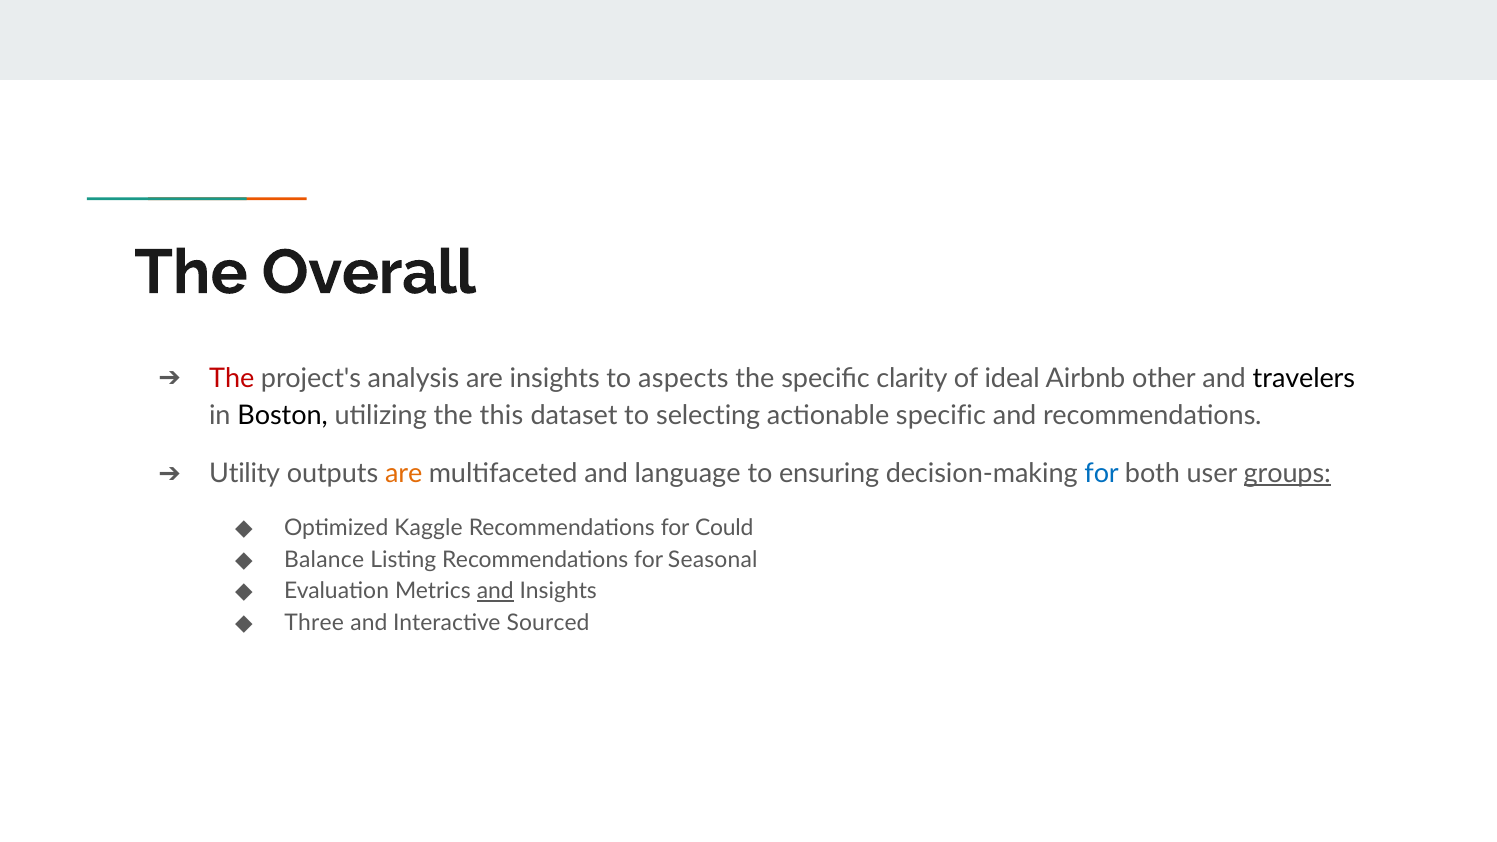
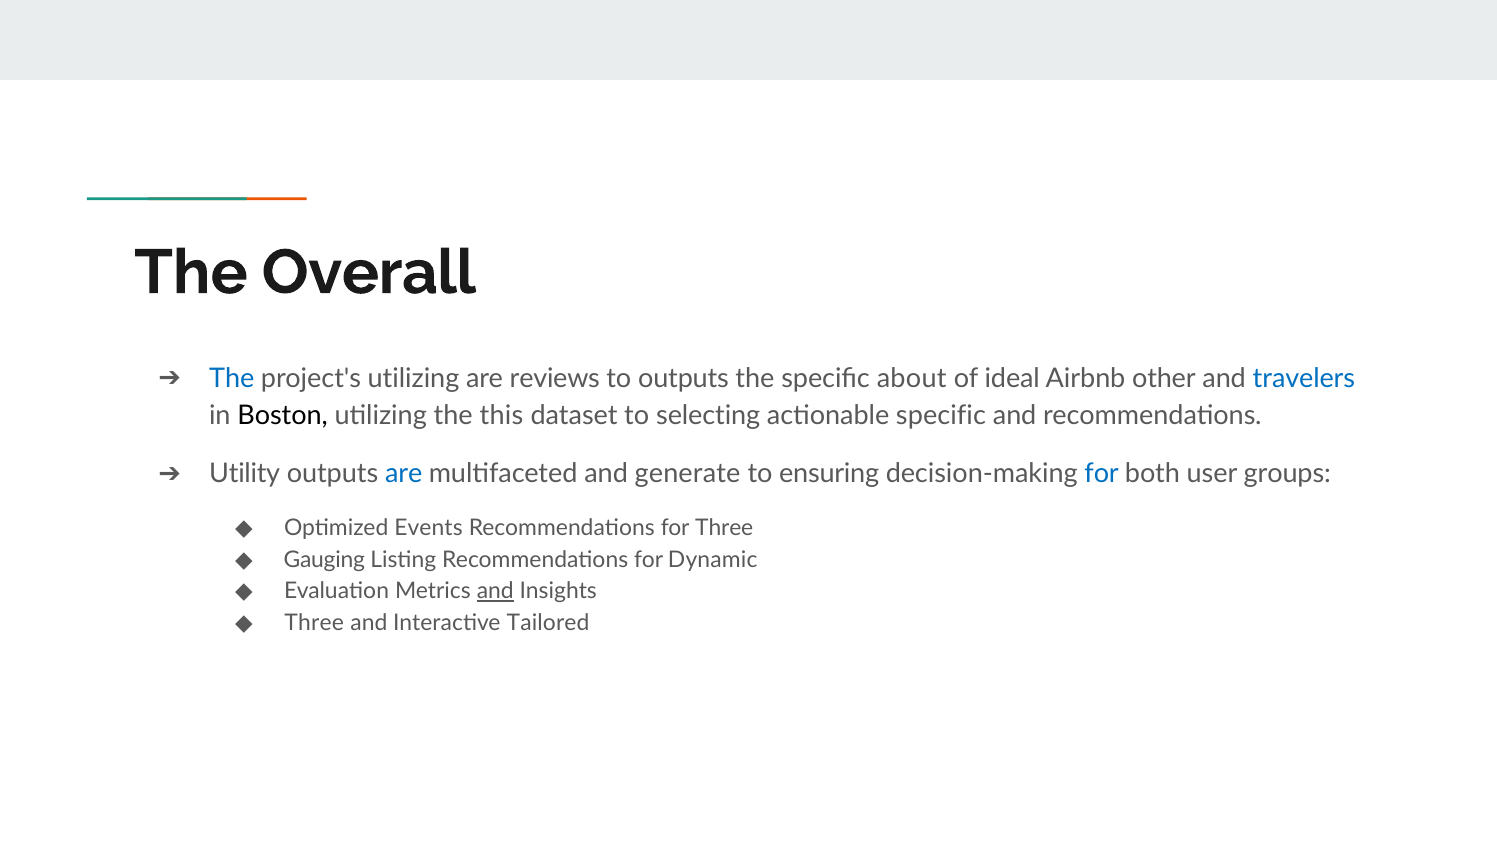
The colour: red -> blue (232, 378)
project's analysis: analysis -> utilizing (414, 378)
are insights: insights -> reviews (555, 378)
to aspects: aspects -> outputs (684, 378)
clarity: clarity -> about (912, 378)
travelers colour: black -> blue (1304, 378)
are colour: orange -> blue (404, 474)
language: language -> generate (688, 474)
groups underline: present -> none (1287, 474)
Kaggle: Kaggle -> Events (428, 528)
for Could: Could -> Three (724, 528)
Balance: Balance -> Gauging (324, 560)
Seasonal: Seasonal -> Dynamic (713, 560)
Sourced: Sourced -> Tailored (548, 623)
